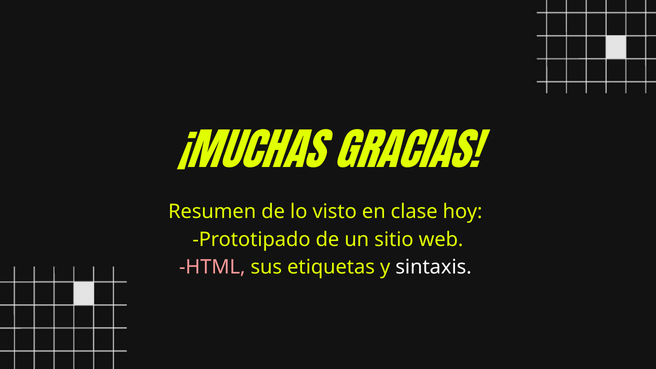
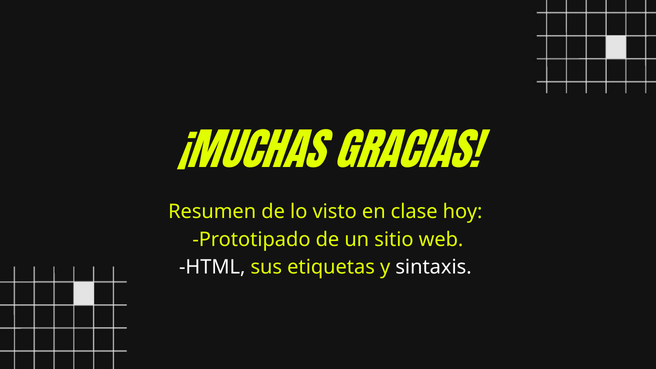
HTML colour: pink -> white (212, 267)
